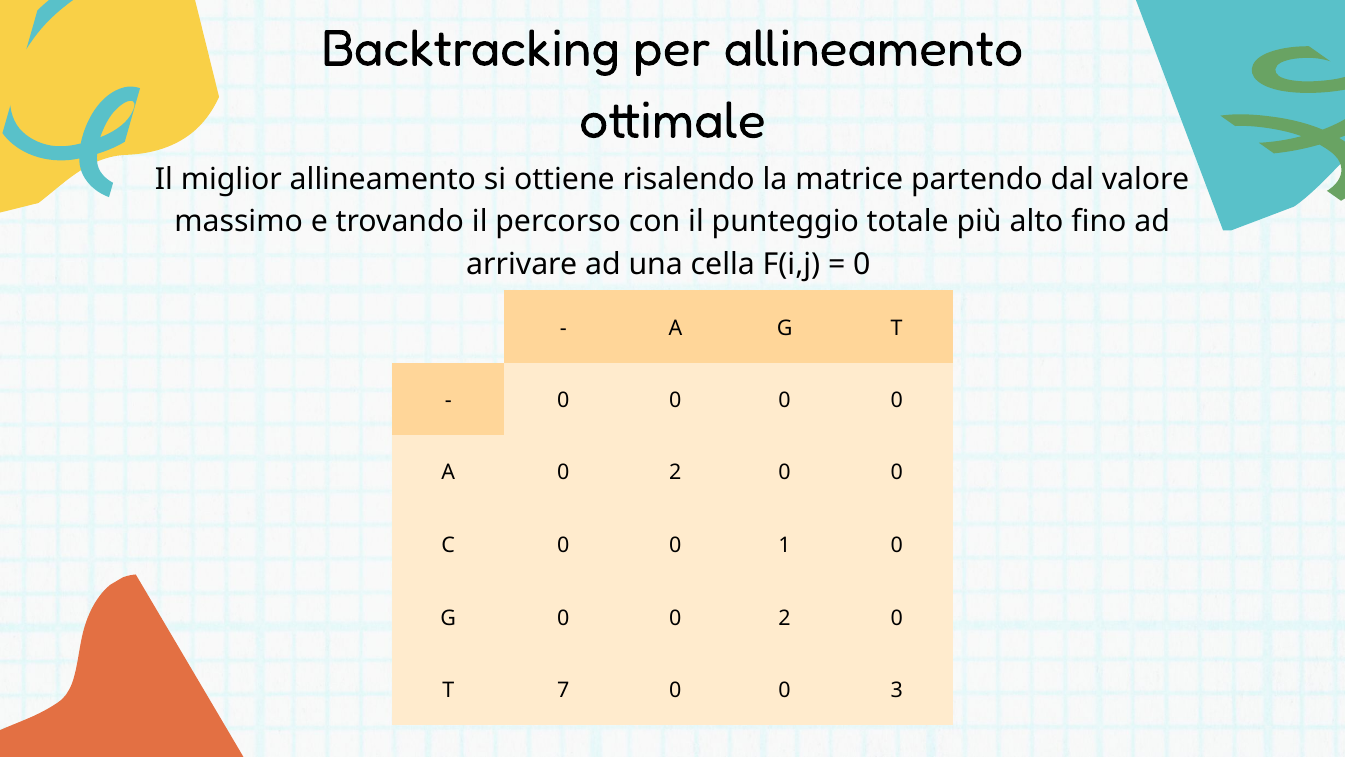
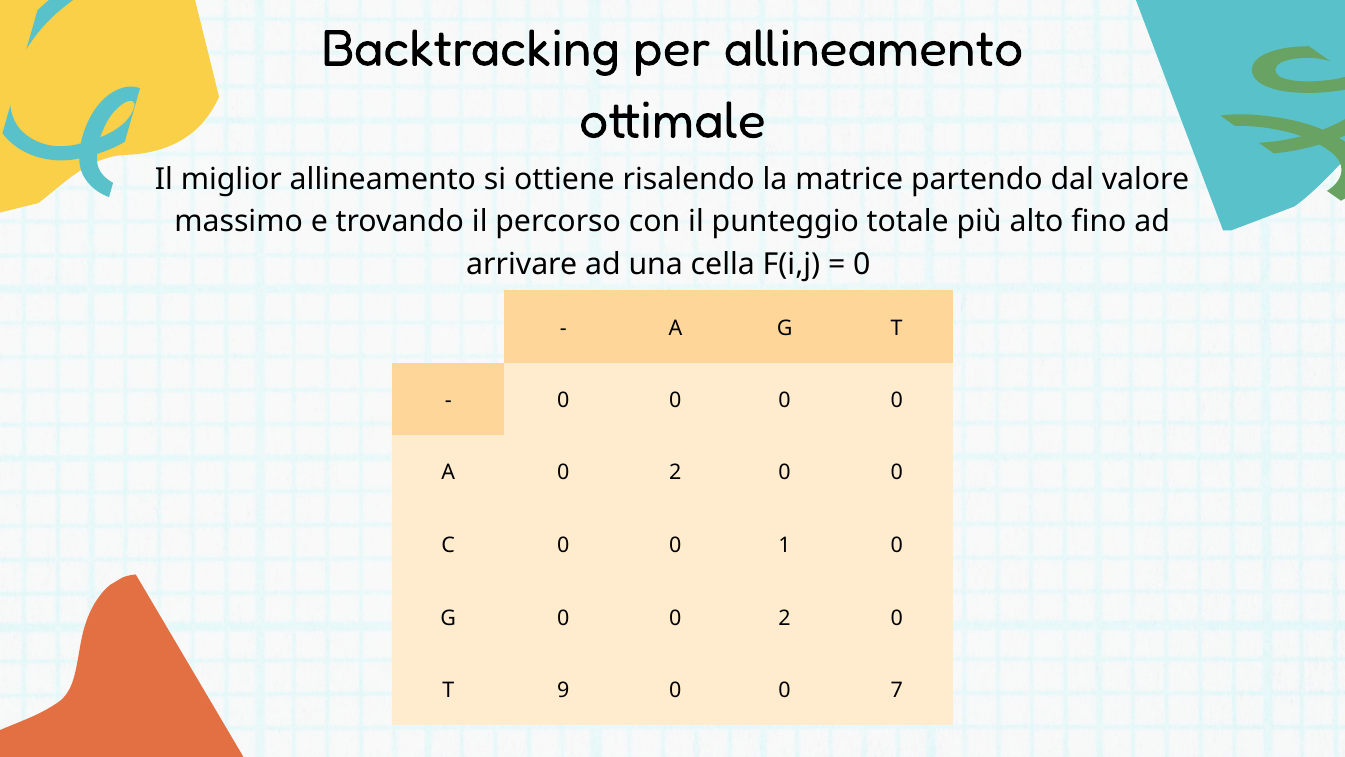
7: 7 -> 9 (563, 690)
3: 3 -> 7 (897, 690)
